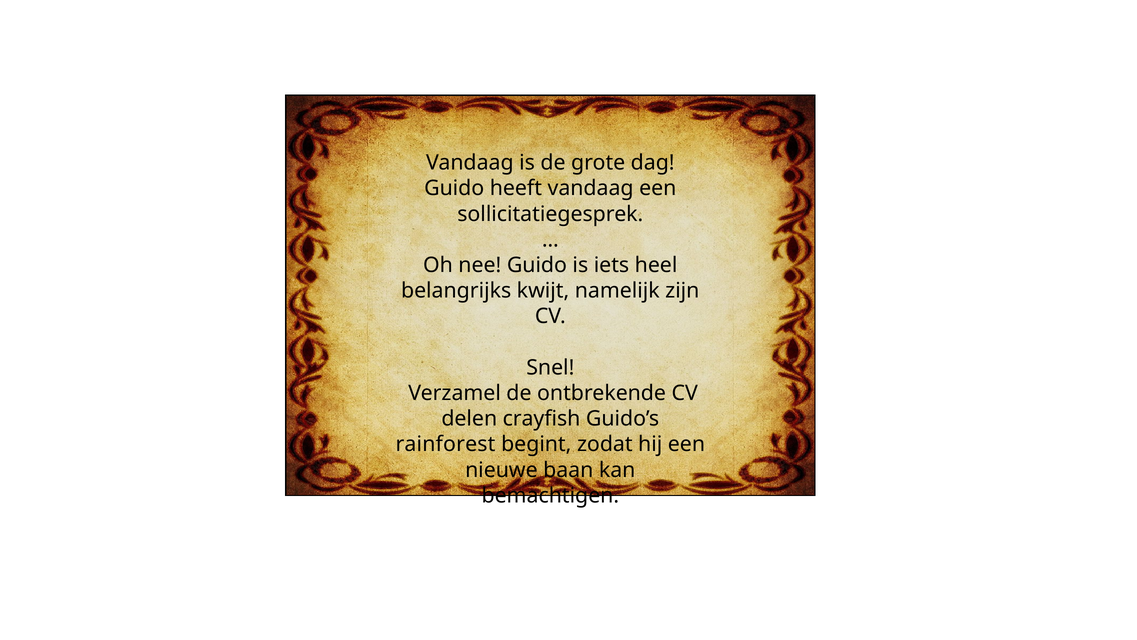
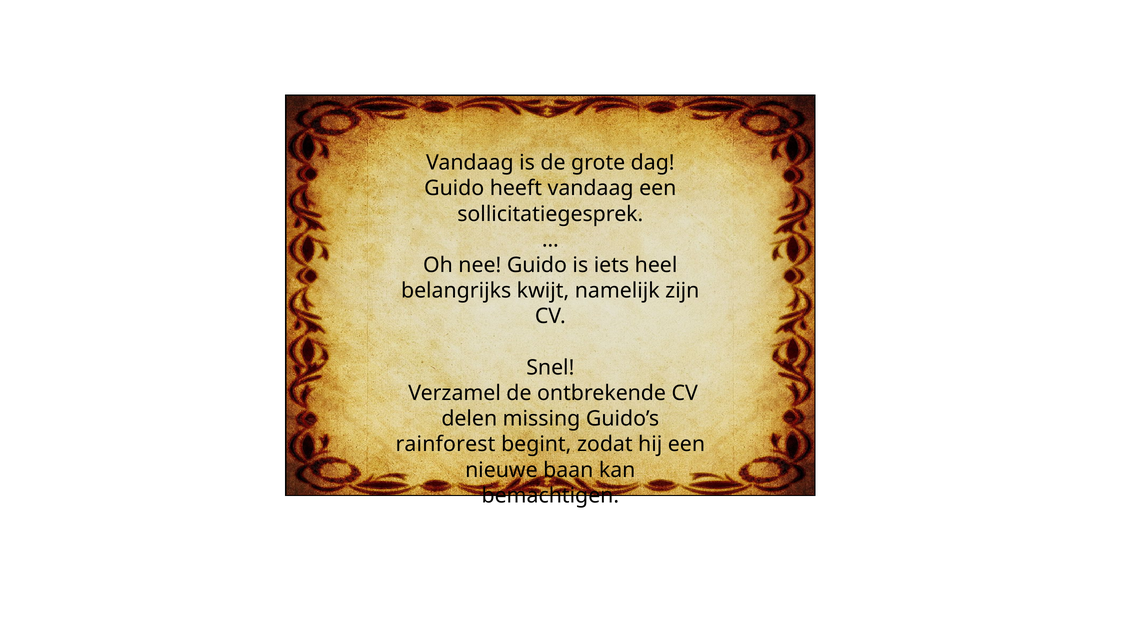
crayfish: crayfish -> missing (541, 419)
